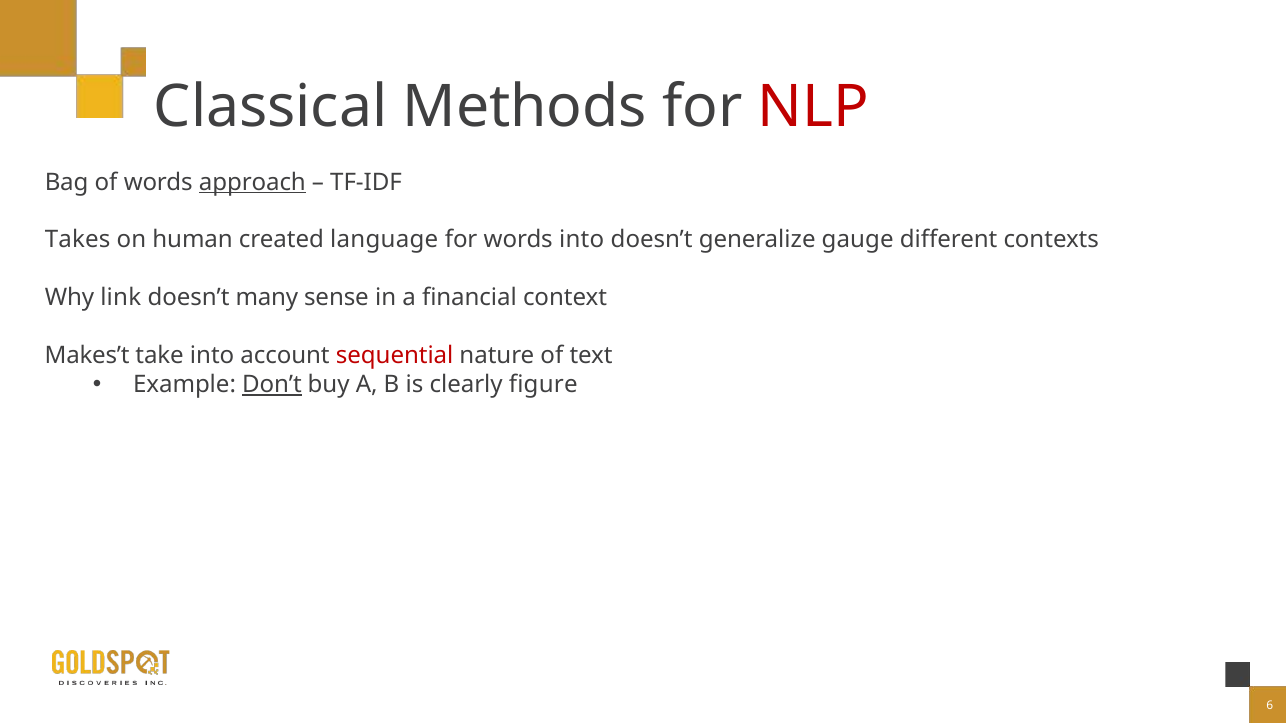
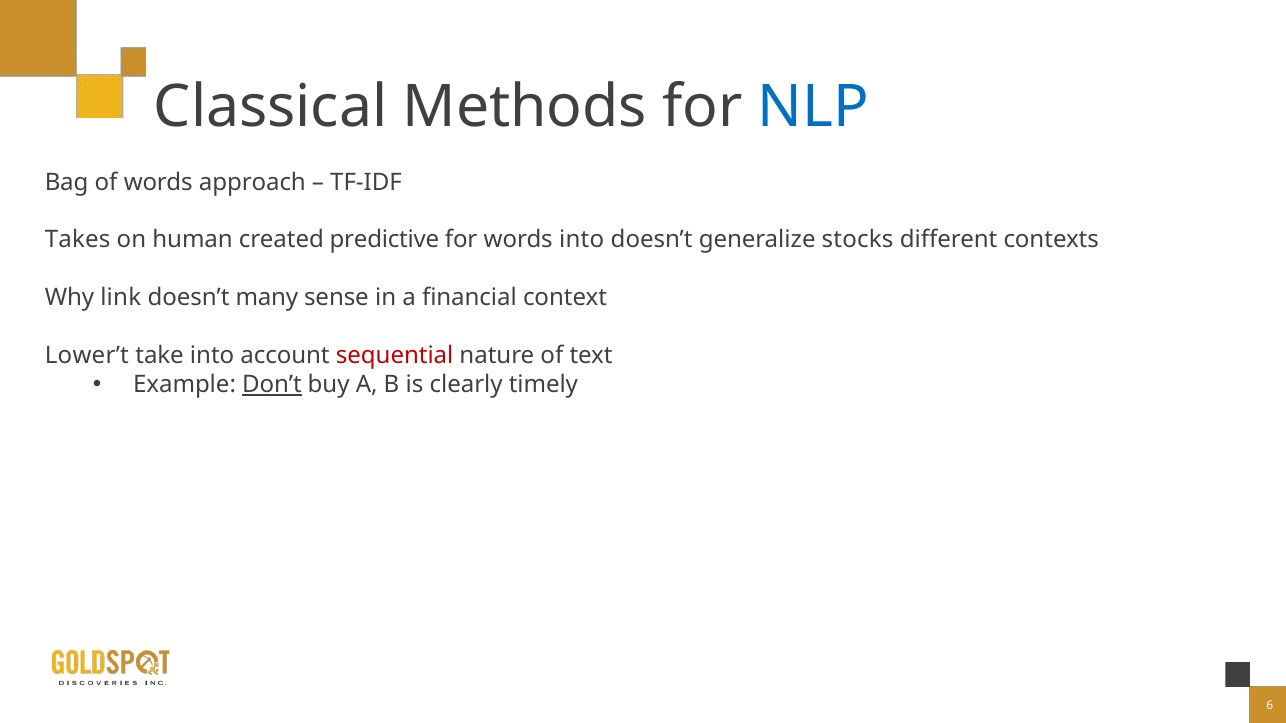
NLP colour: red -> blue (814, 107)
approach underline: present -> none (252, 182)
language: language -> predictive (384, 240)
gauge: gauge -> stocks (858, 240)
Makes’t: Makes’t -> Lower’t (87, 356)
figure: figure -> timely (543, 385)
